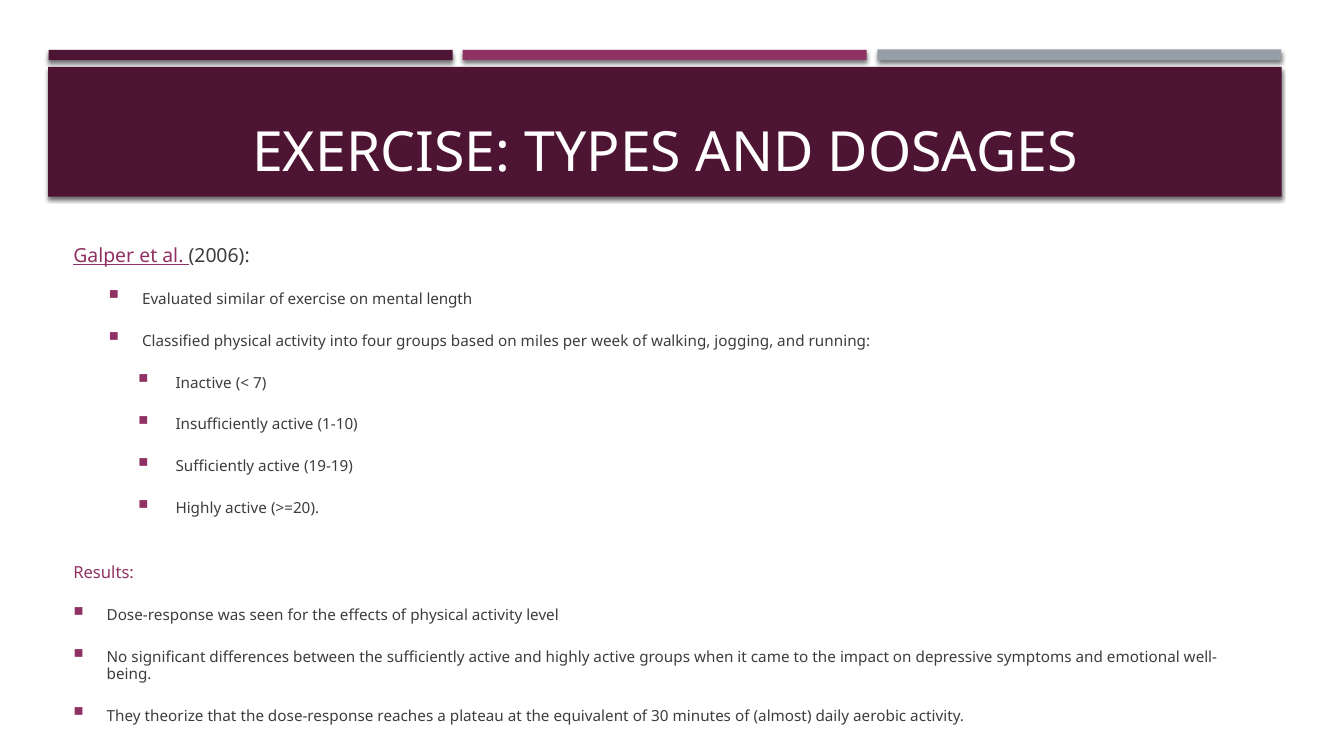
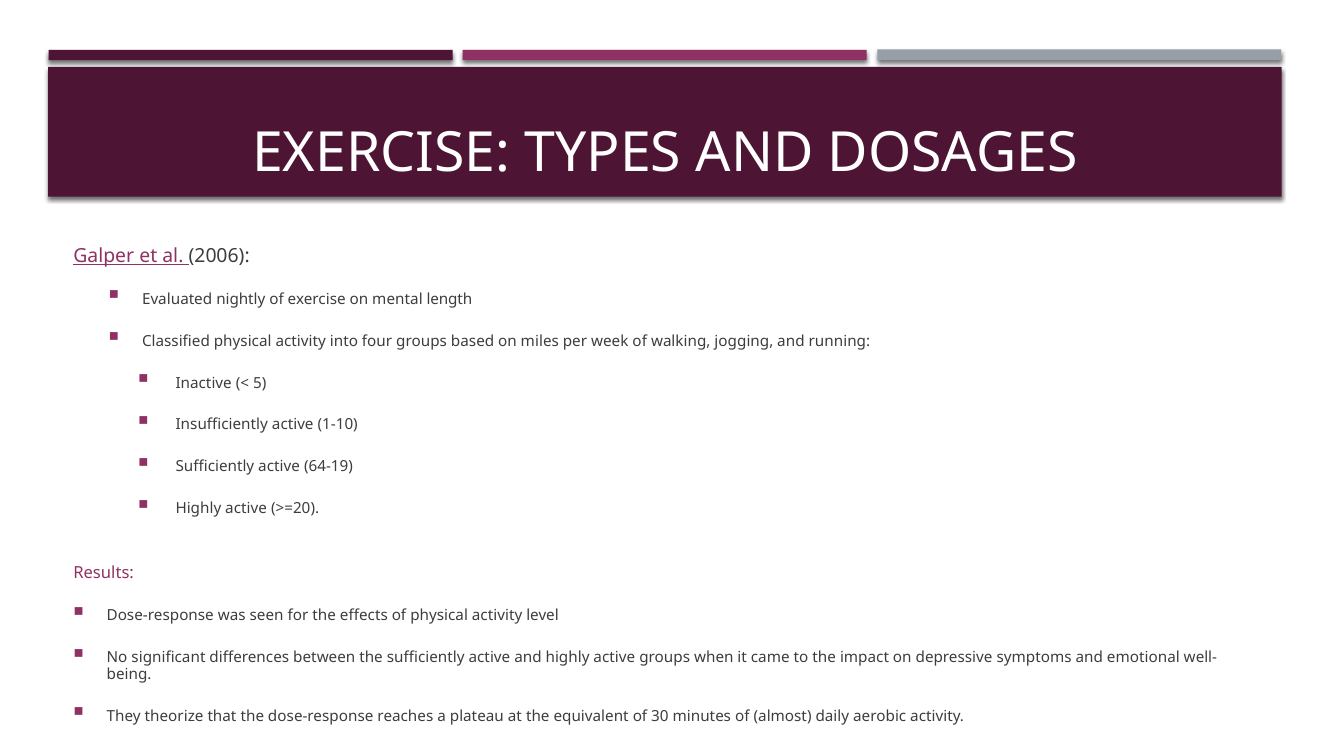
similar: similar -> nightly (241, 299)
7: 7 -> 5 (260, 383)
19-19: 19-19 -> 64-19 (329, 467)
